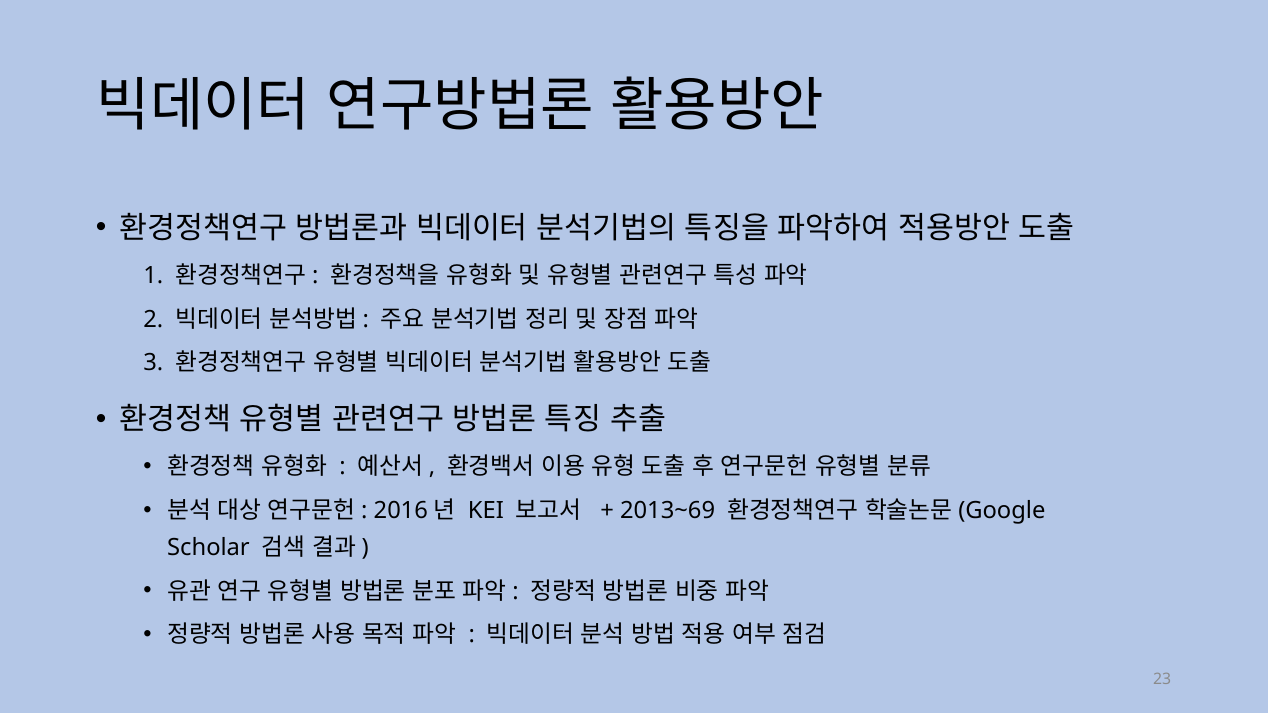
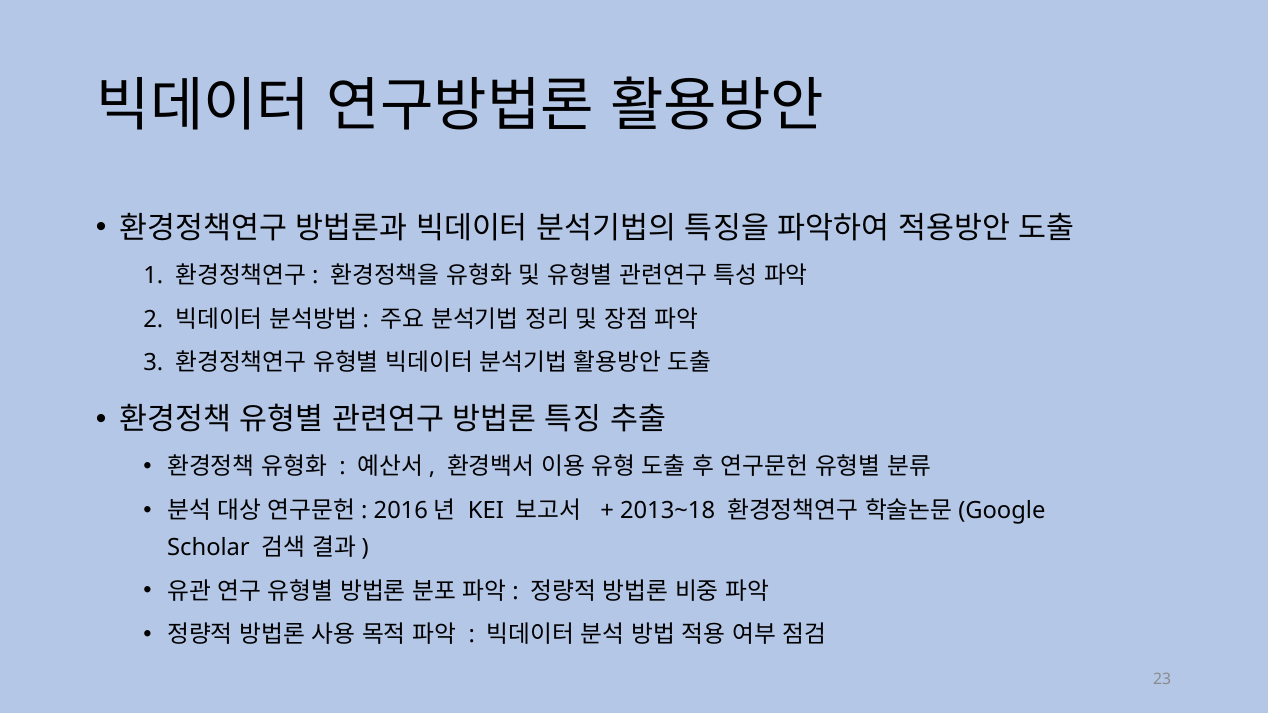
2013~69: 2013~69 -> 2013~18 (668, 511)
